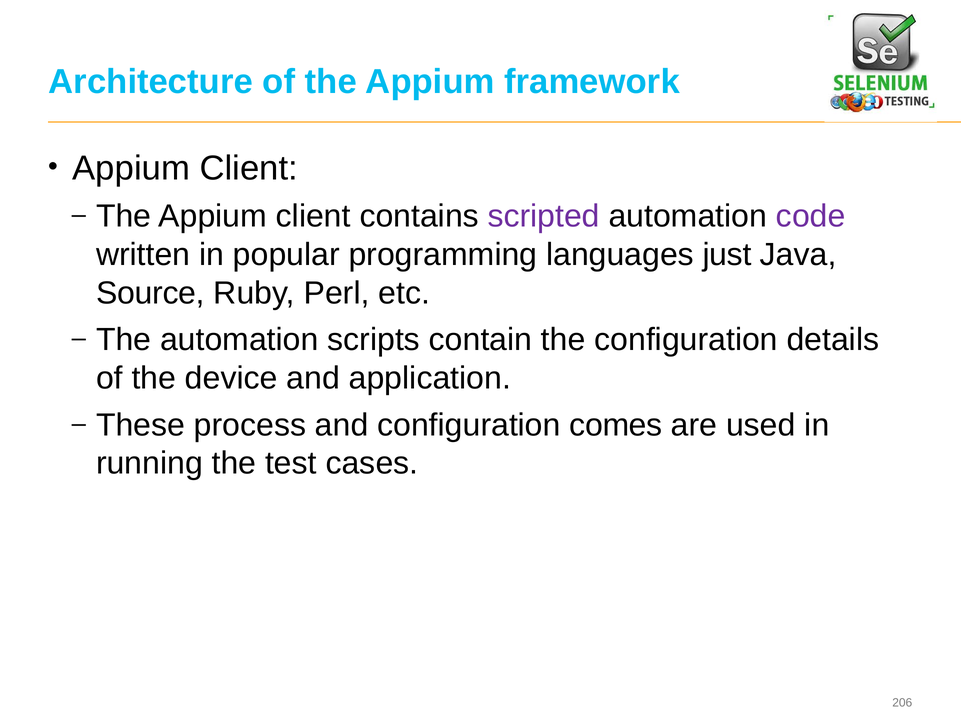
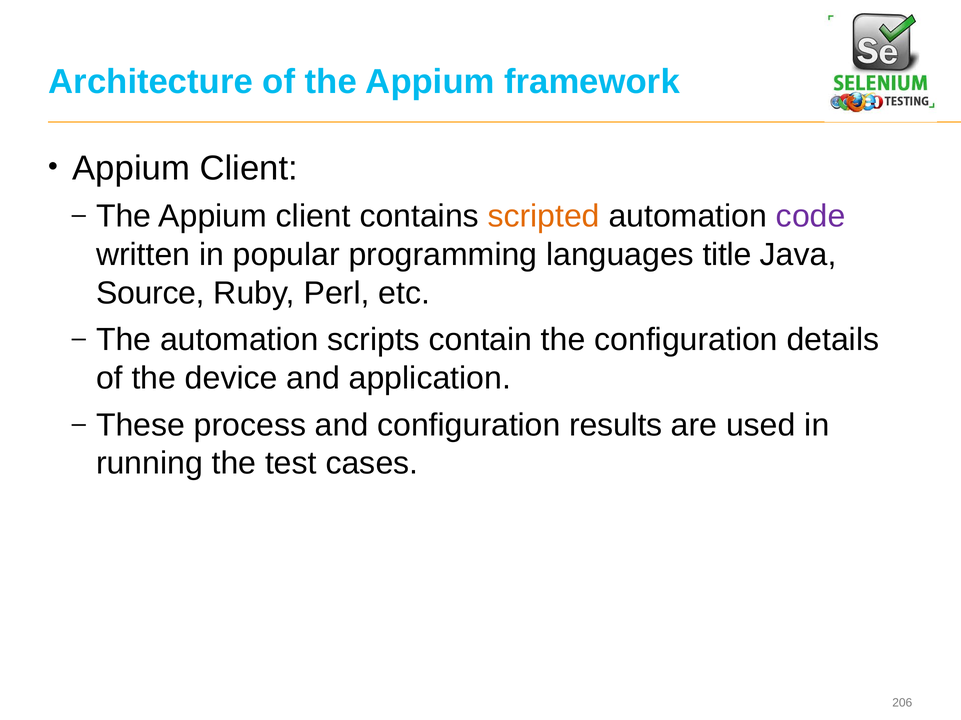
scripted colour: purple -> orange (544, 217)
just: just -> title (727, 255)
comes: comes -> results (616, 425)
